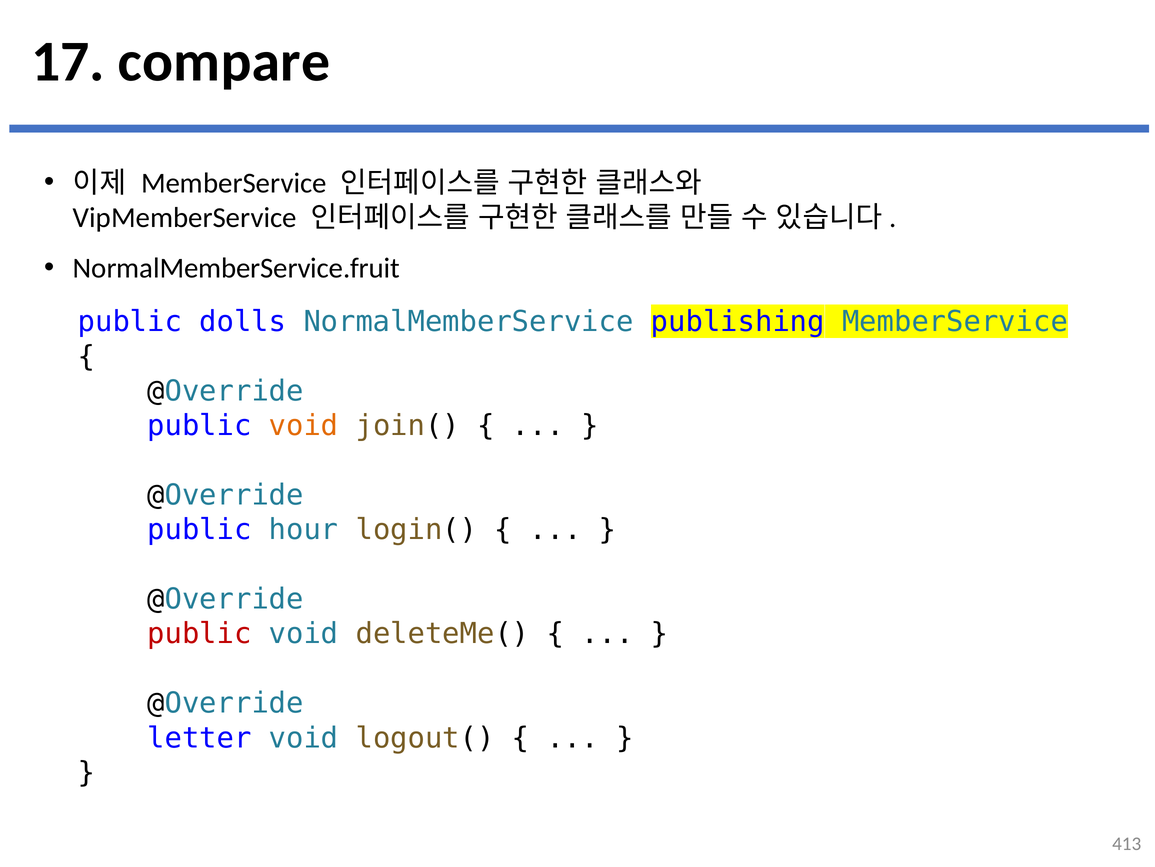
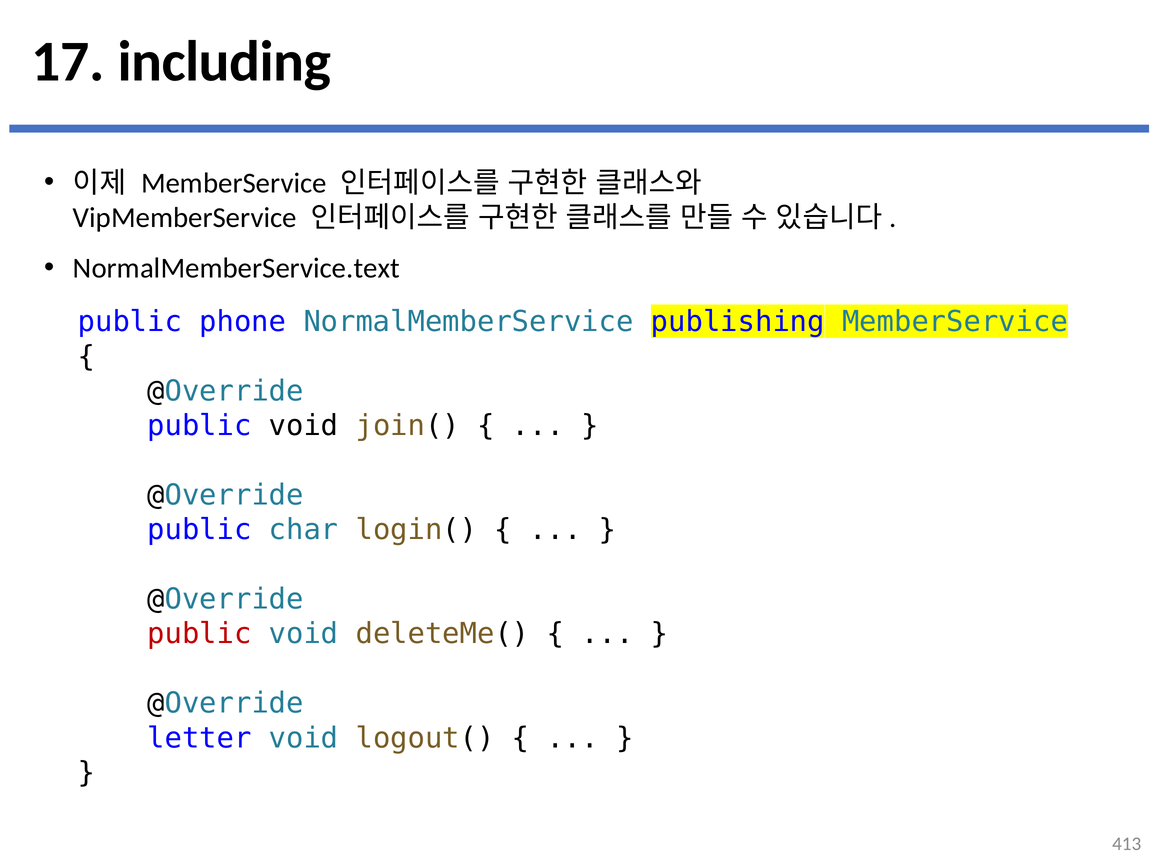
compare: compare -> including (224, 62)
NormalMemberService.fruit: NormalMemberService.fruit -> NormalMemberService.text (236, 268)
dolls: dolls -> phone (243, 322)
void colour: orange -> black (304, 426)
hour: hour -> char (304, 529)
